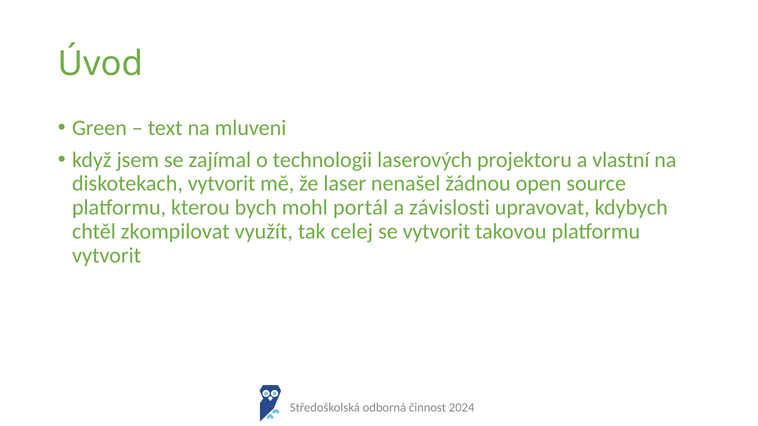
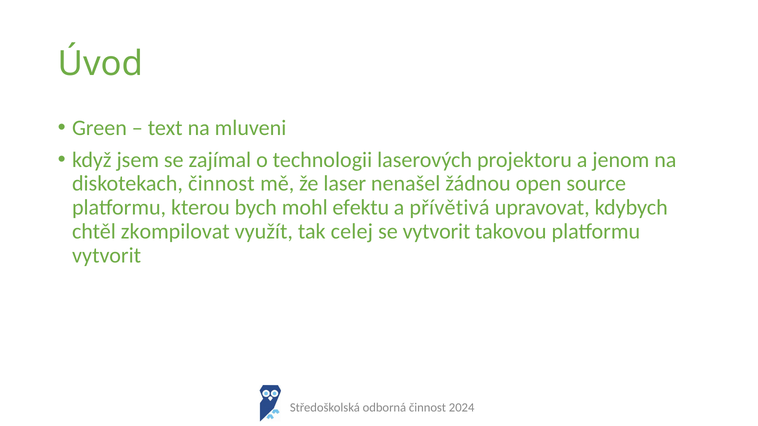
vlastní: vlastní -> jenom (621, 160)
diskotekach vytvorit: vytvorit -> činnost (221, 184)
portál: portál -> efektu (361, 208)
závislosti: závislosti -> přívětivá (449, 208)
